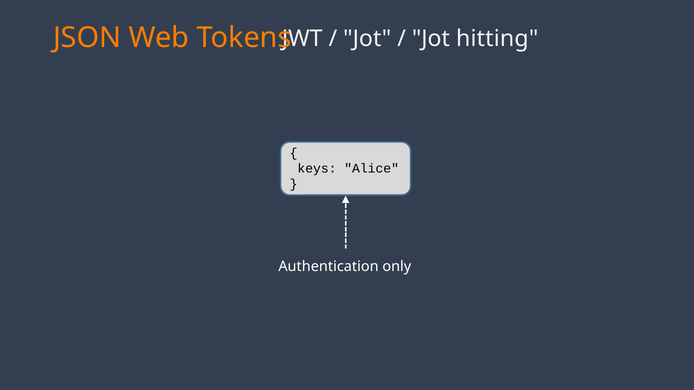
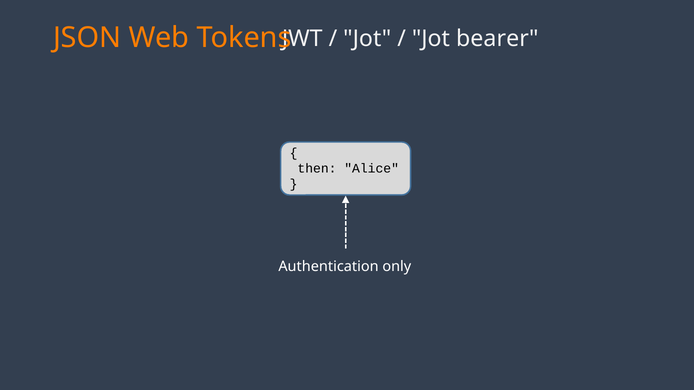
hitting: hitting -> bearer (497, 39)
keys: keys -> then (317, 168)
